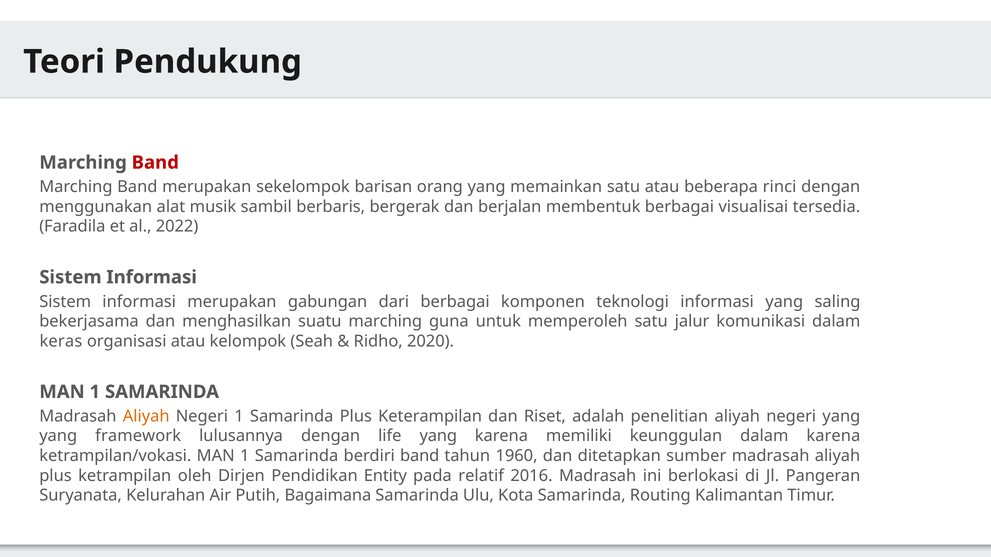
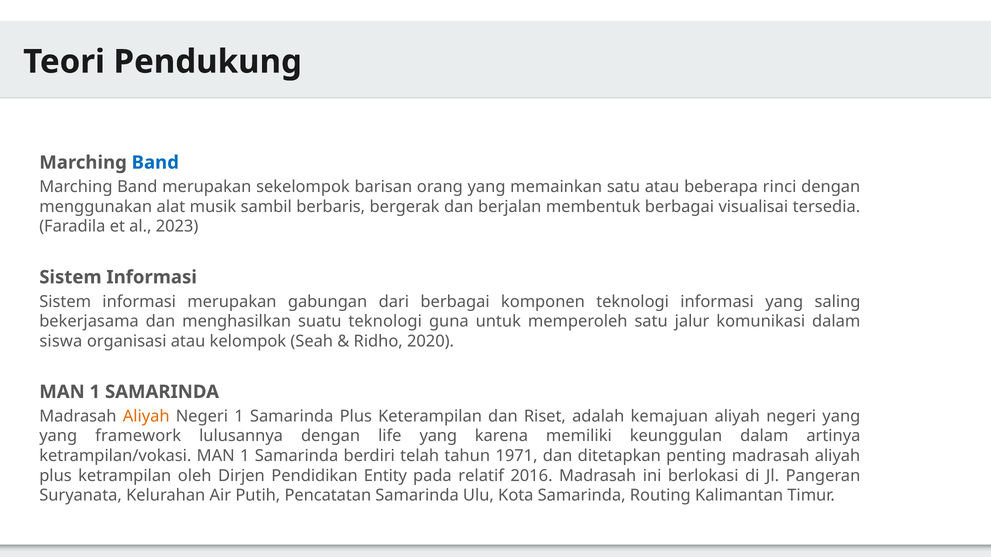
Band colour: red -> blue (155, 163)
2022: 2022 -> 2023 (177, 227)
suatu marching: marching -> teknologi (385, 322)
keras: keras -> siswa (61, 341)
penelitian: penelitian -> kemajuan (669, 417)
dalam karena: karena -> artinya (833, 436)
berdiri band: band -> telah (420, 456)
1960: 1960 -> 1971 (517, 456)
sumber: sumber -> penting (696, 456)
Bagaimana: Bagaimana -> Pencatatan (328, 496)
